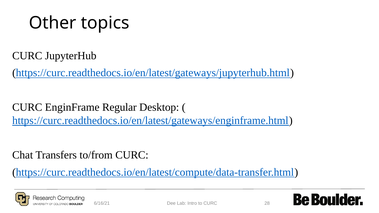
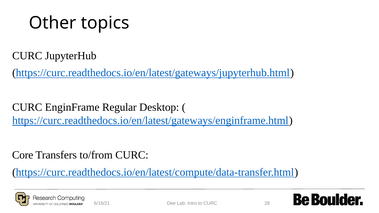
Chat: Chat -> Core (23, 155)
